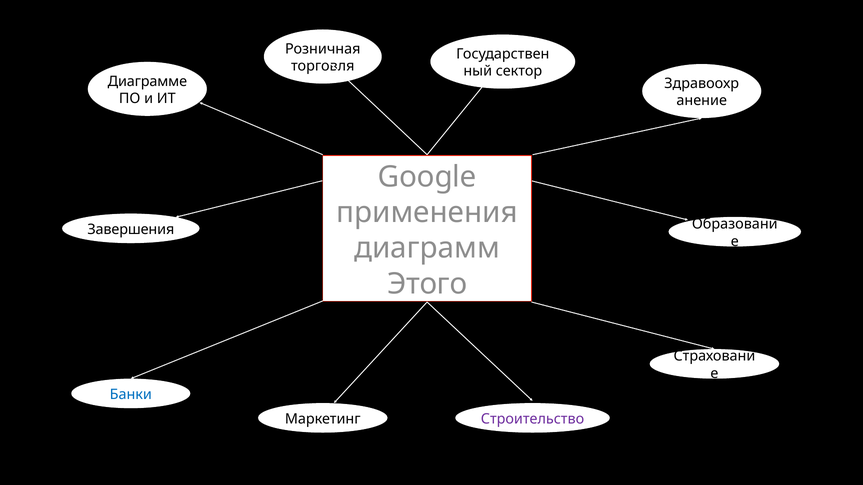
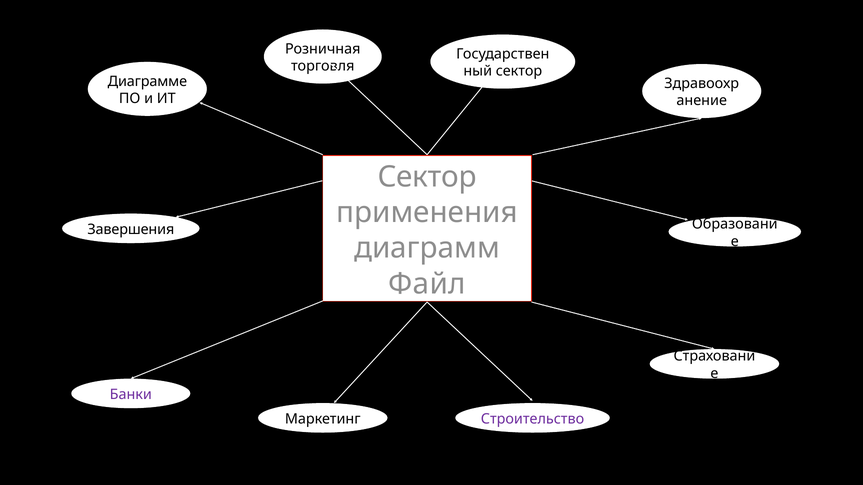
Google: Google -> Сектор (427, 177)
Этого: Этого -> Файл (427, 284)
Банки colour: blue -> purple (131, 395)
